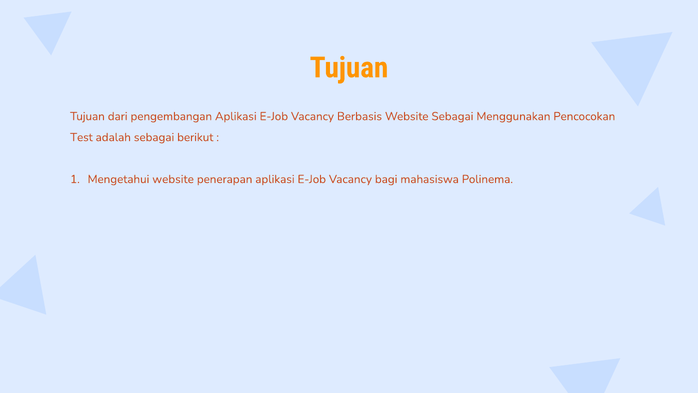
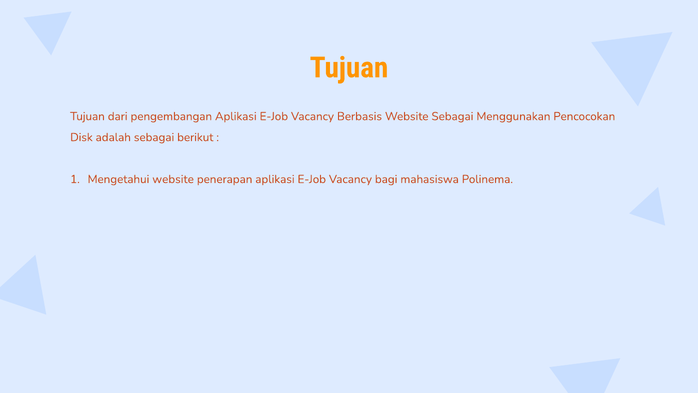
Test: Test -> Disk (81, 137)
